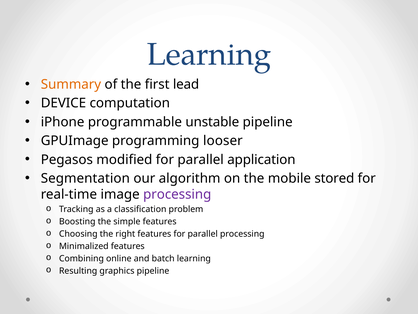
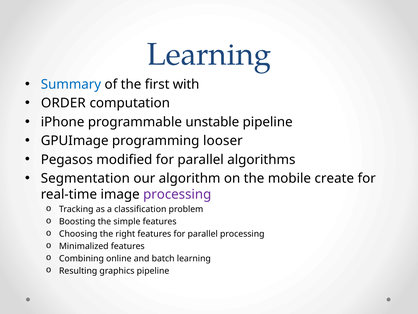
Summary colour: orange -> blue (71, 84)
lead: lead -> with (186, 84)
DEVICE: DEVICE -> ORDER (63, 103)
application: application -> algorithms (261, 159)
stored: stored -> create (334, 178)
